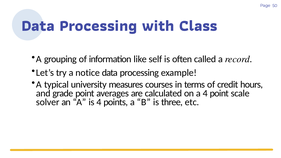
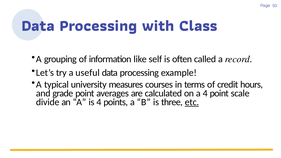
notice: notice -> useful (88, 73)
solver: solver -> divide (48, 102)
etc underline: none -> present (192, 102)
